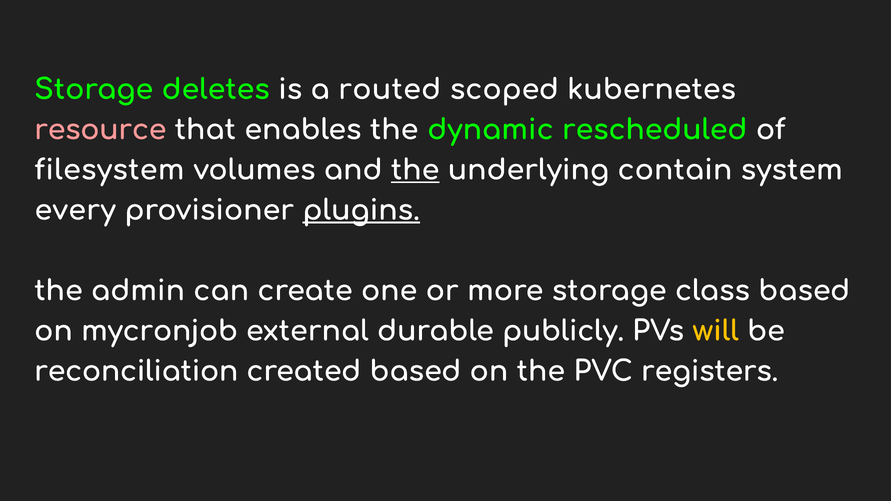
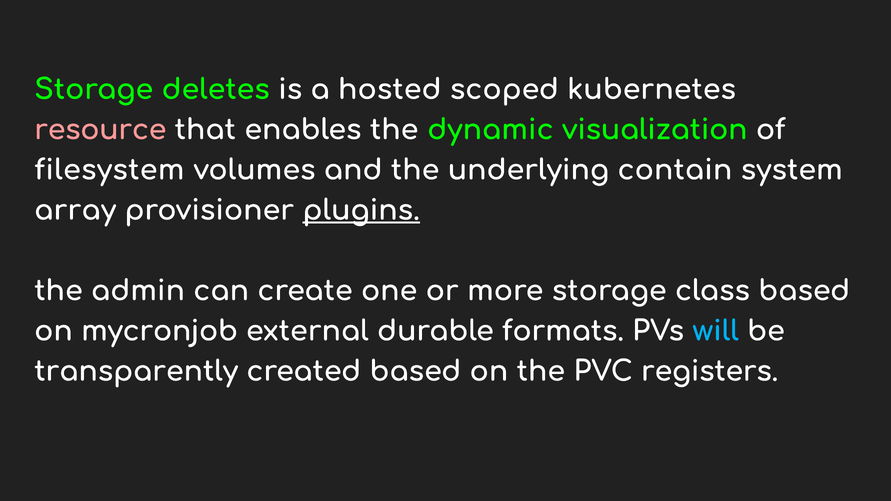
routed: routed -> hosted (390, 90)
rescheduled: rescheduled -> visualization (655, 130)
the underline: present -> none (415, 170)
every: every -> array (75, 210)
publicly: publicly -> formats (563, 331)
will colour: yellow -> light blue (716, 331)
reconciliation: reconciliation -> transparently (136, 372)
